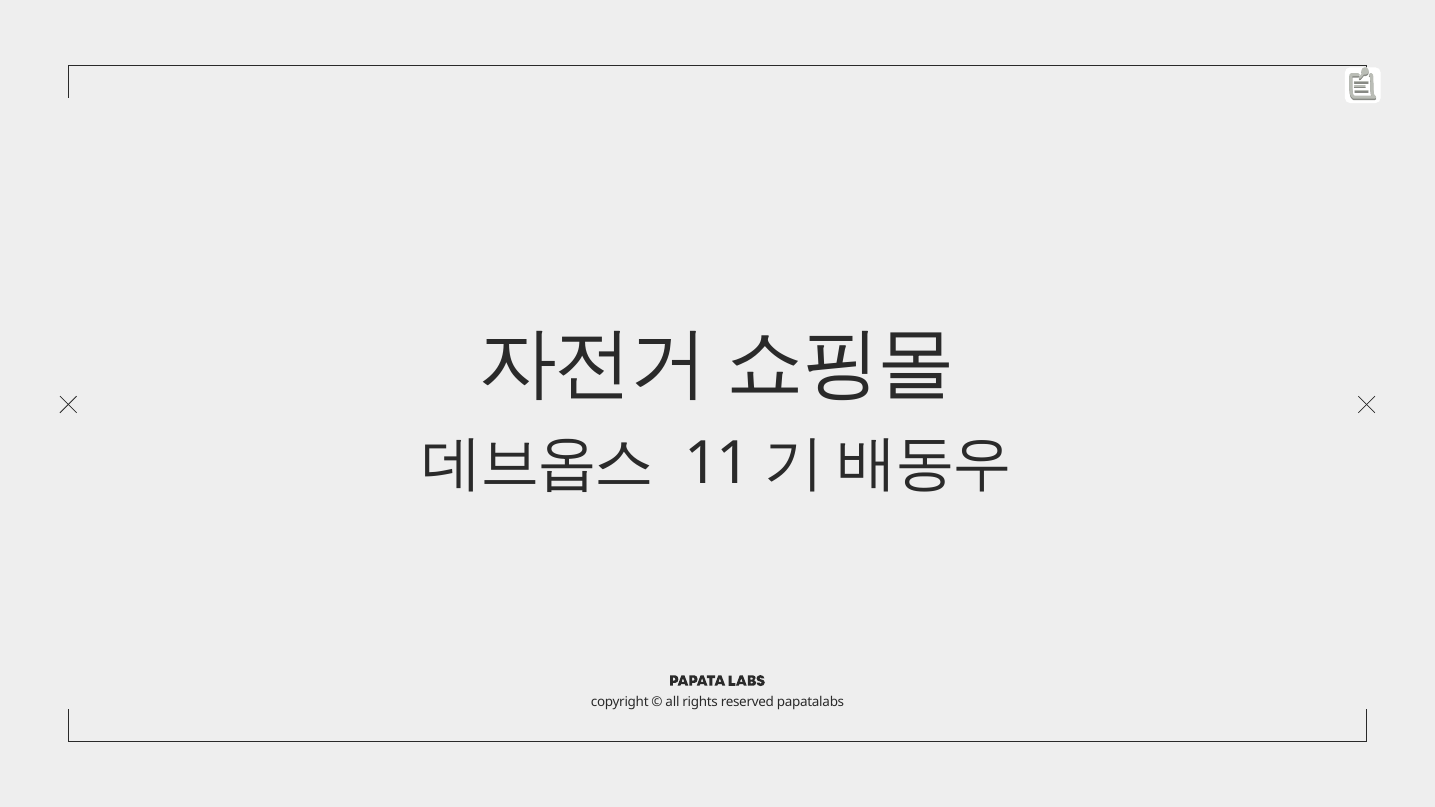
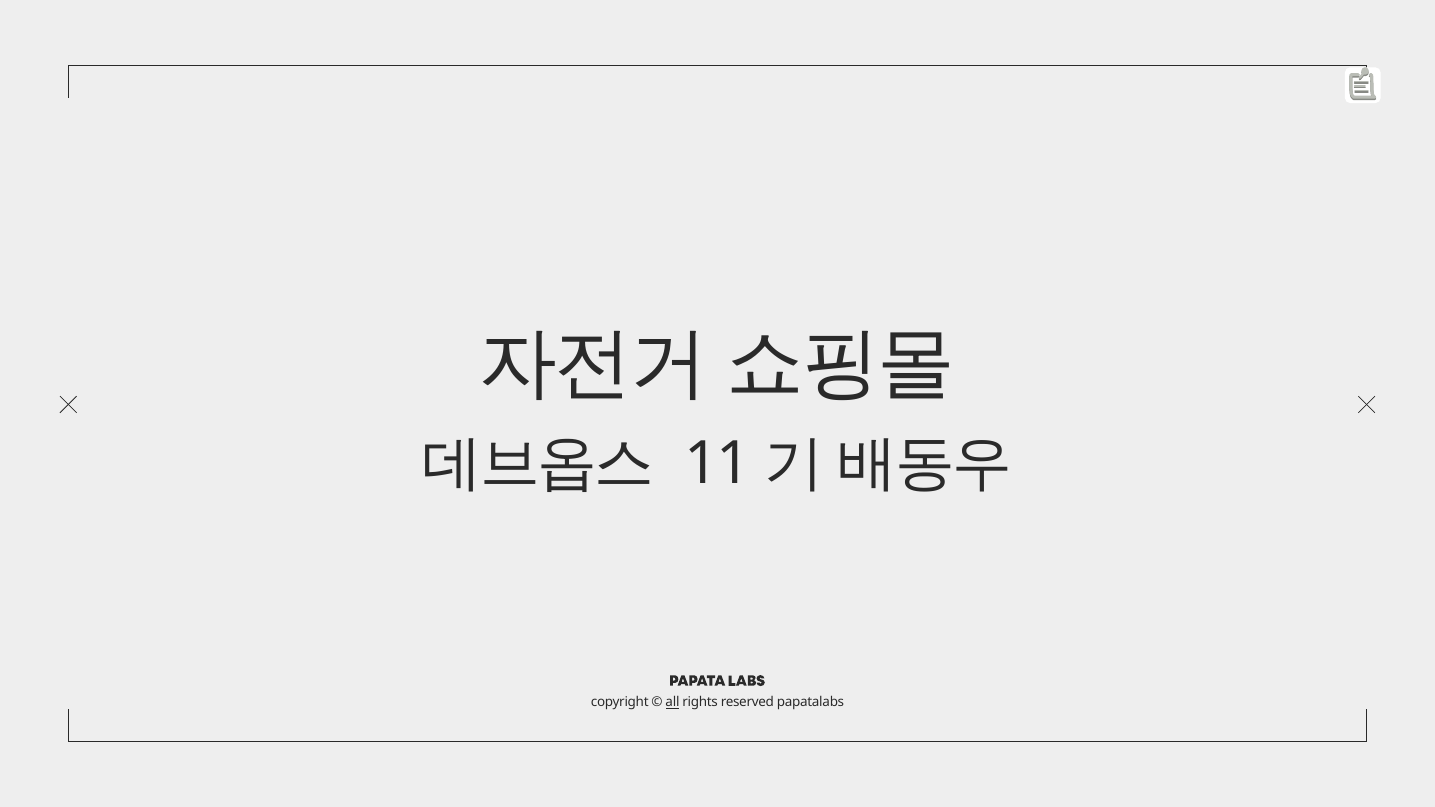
all underline: none -> present (673, 702)
